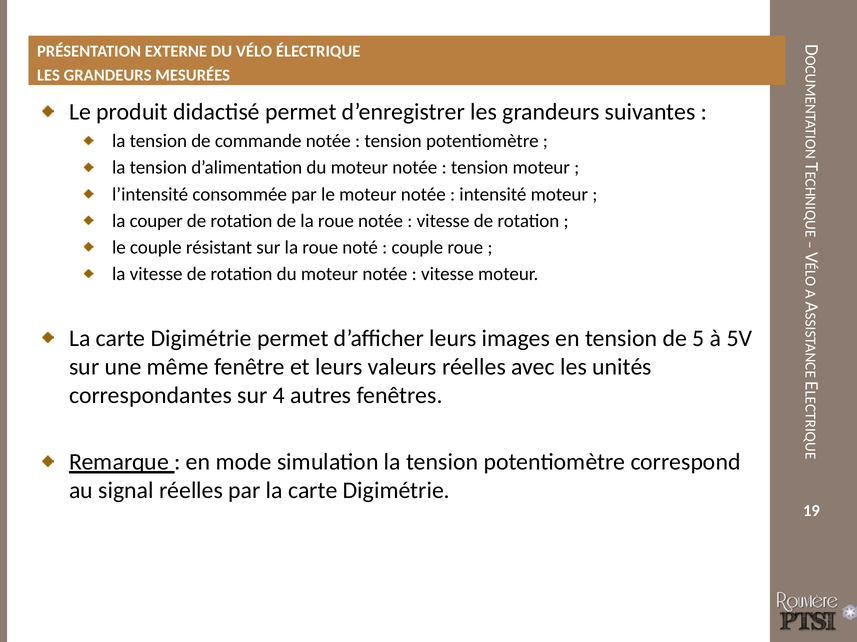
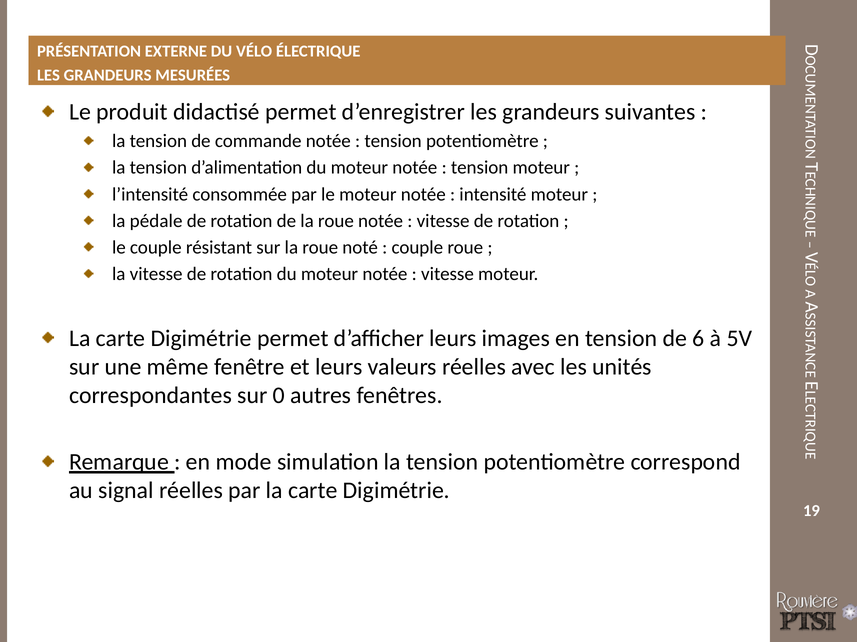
couper: couper -> pédale (156, 221)
5: 5 -> 6 (698, 339)
4: 4 -> 0 (279, 396)
